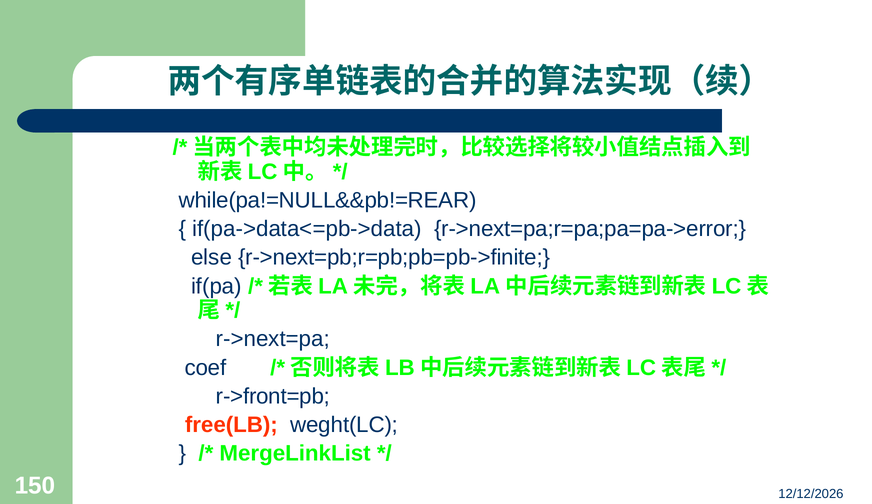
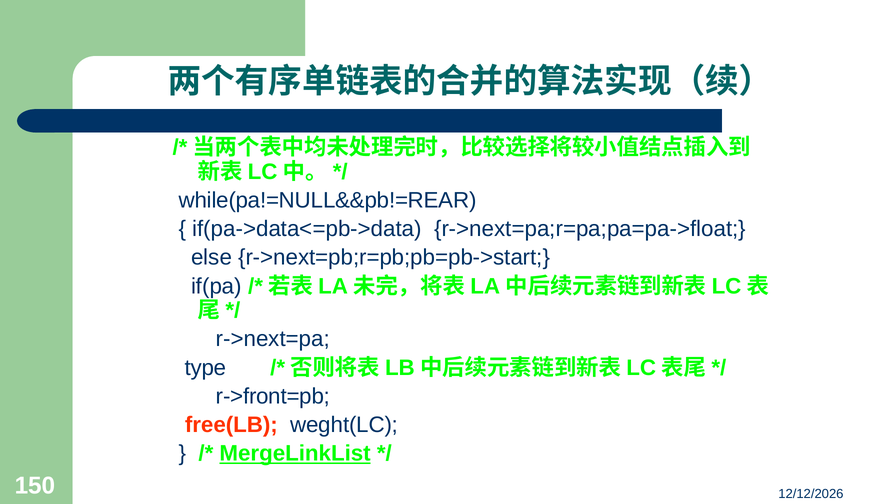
r->next=pa;r=pa;pa=pa->error: r->next=pa;r=pa;pa=pa->error -> r->next=pa;r=pa;pa=pa->float (590, 229)
r->next=pb;r=pb;pb=pb->finite: r->next=pb;r=pb;pb=pb->finite -> r->next=pb;r=pb;pb=pb->start (394, 257)
coef: coef -> type (205, 367)
MergeLinkList underline: none -> present (295, 453)
